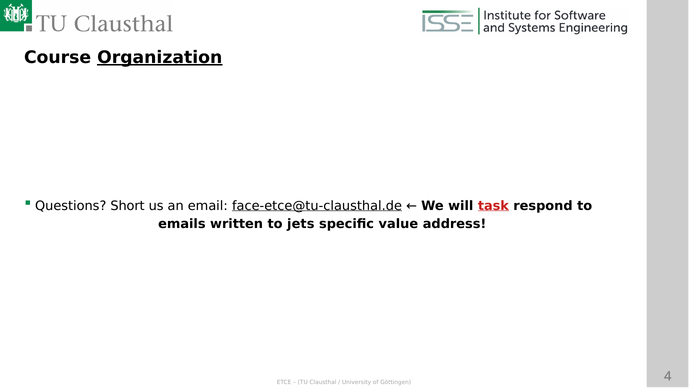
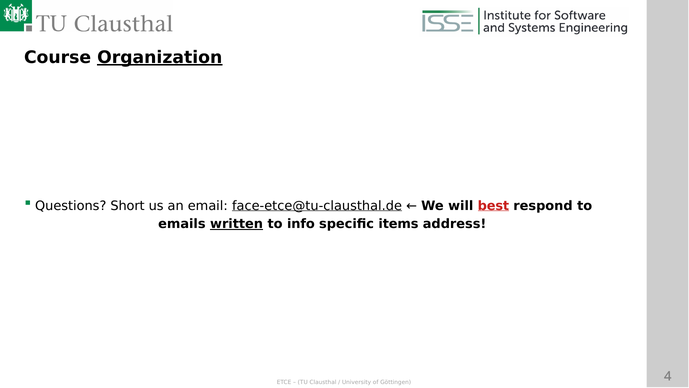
task: task -> best (493, 206)
written underline: none -> present (237, 224)
jets: jets -> info (301, 224)
value: value -> items (398, 224)
